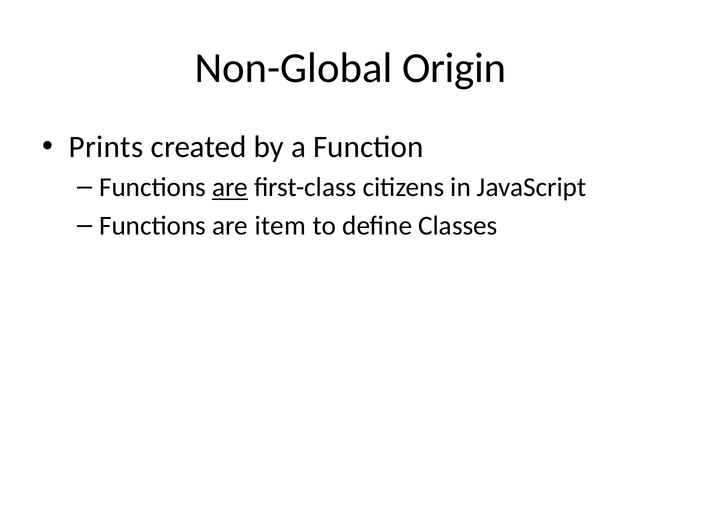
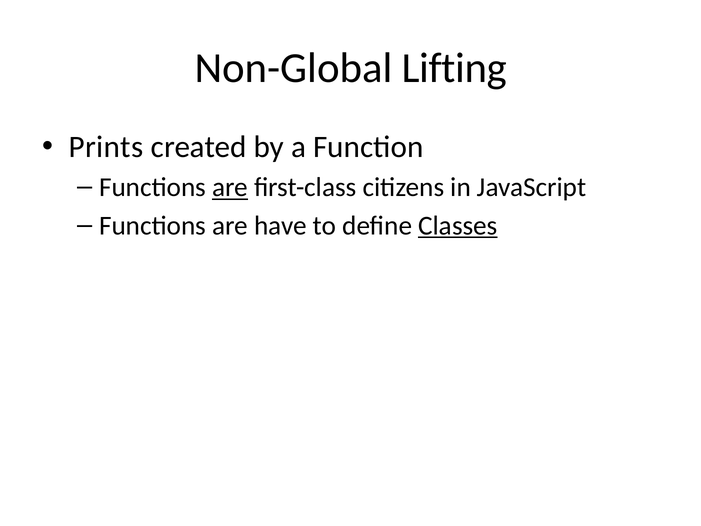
Origin: Origin -> Lifting (454, 68)
item: item -> have (280, 226)
Classes underline: none -> present (458, 226)
